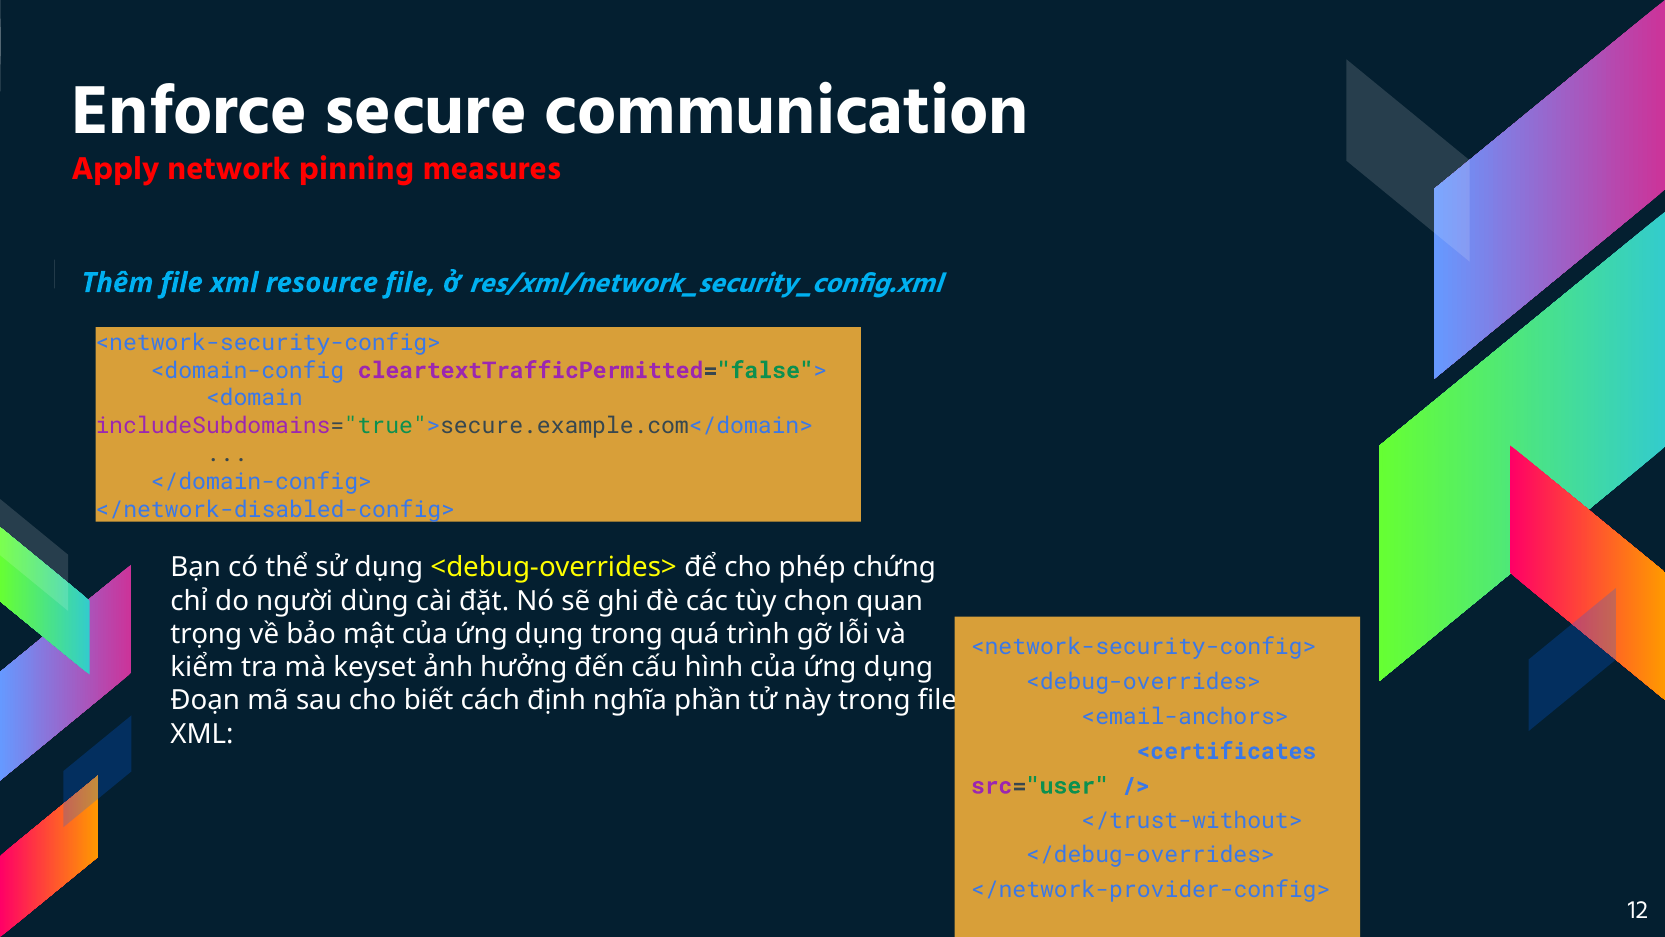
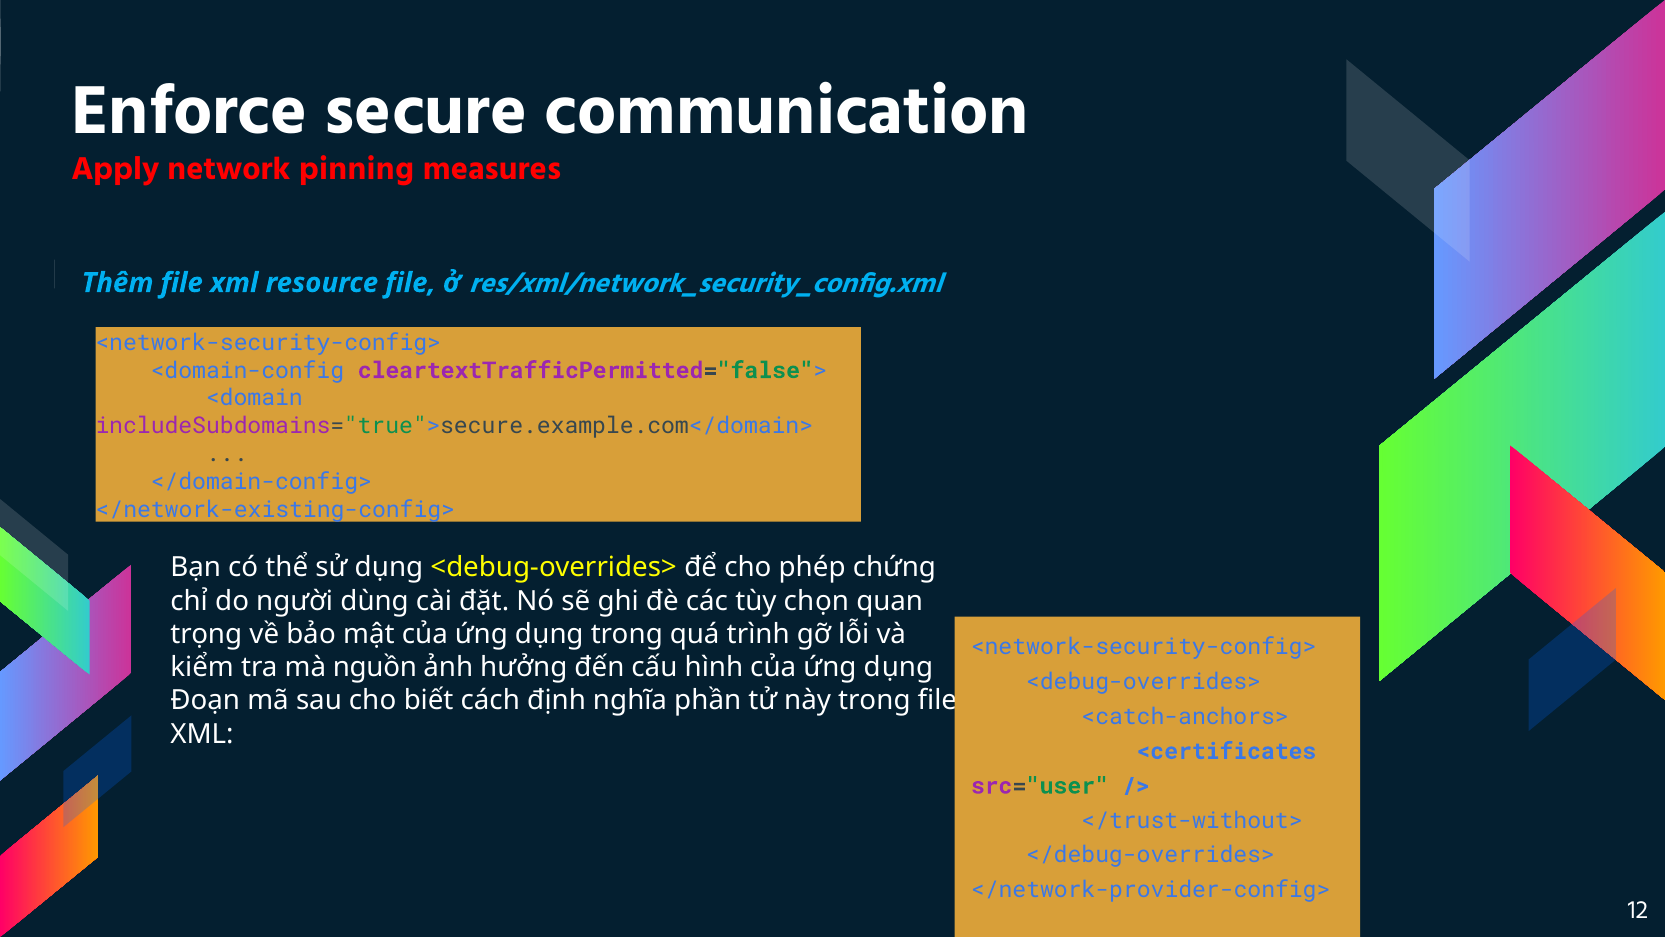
</network-disabled-config>: </network-disabled-config> -> </network-existing-config> (275, 509)
keyset: keyset -> nguồn (375, 667)
<email-anchors>: <email-anchors> -> <catch-anchors> (1185, 716)
